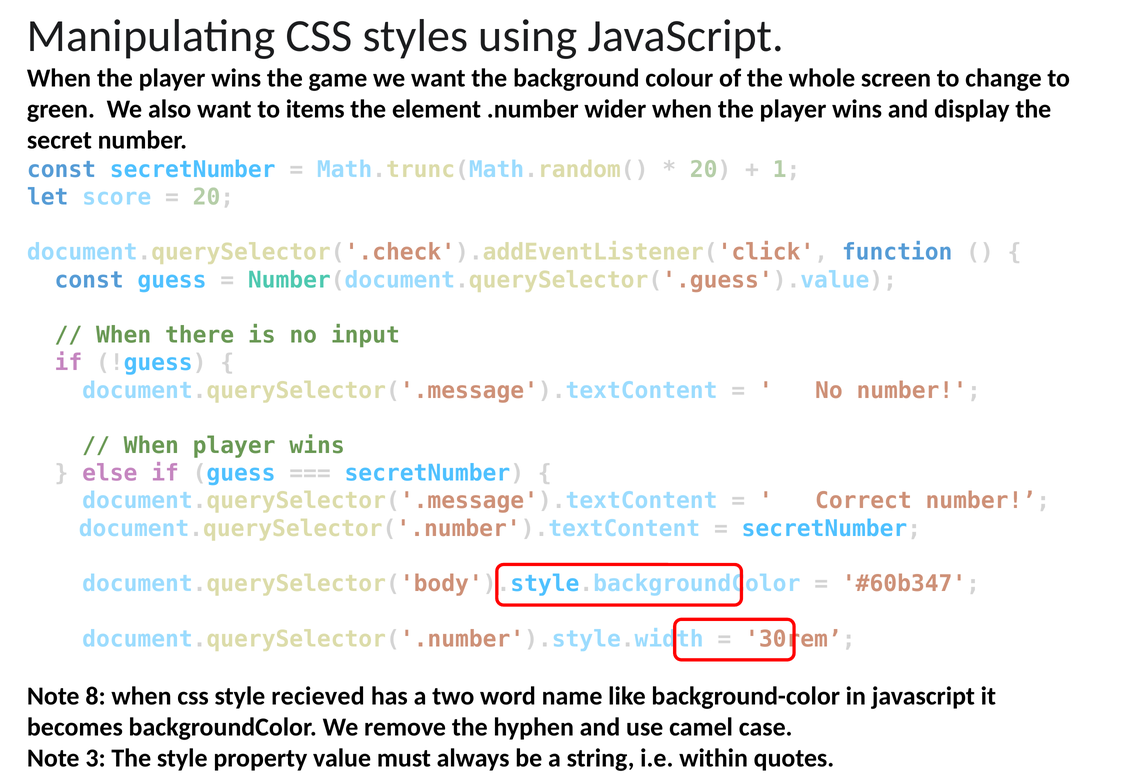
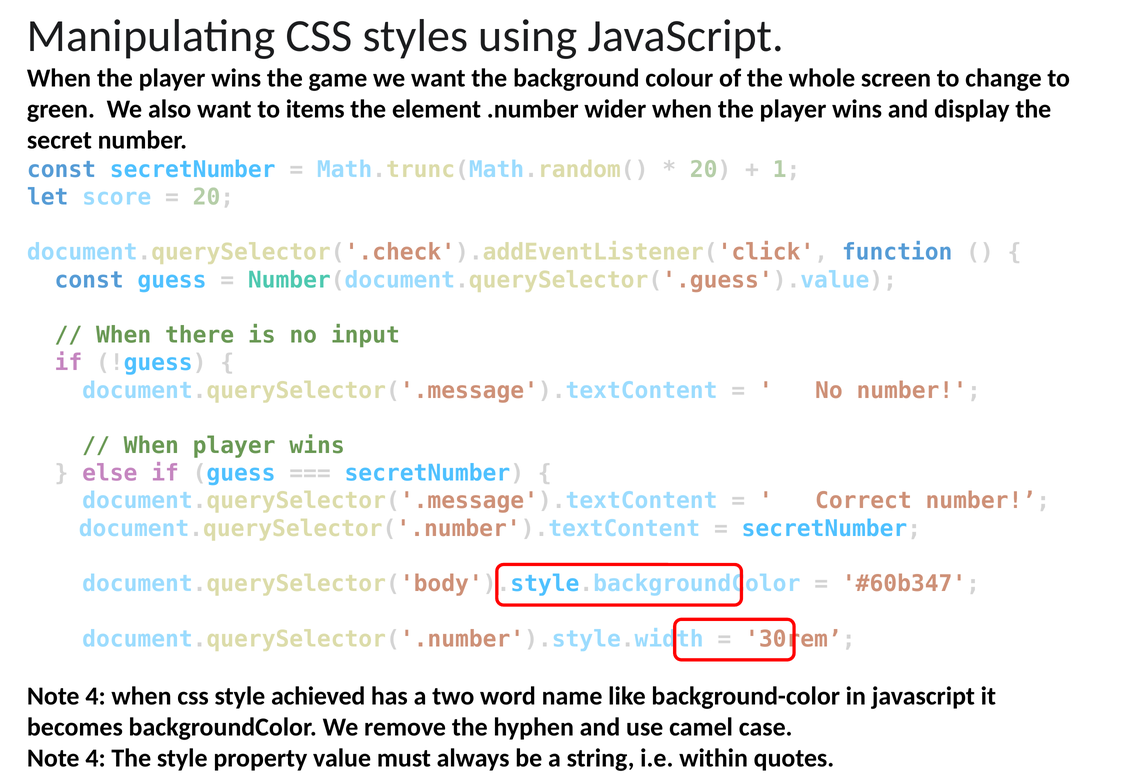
8: 8 -> 4 (96, 696)
recieved: recieved -> achieved (318, 696)
3: 3 -> 4 (96, 758)
